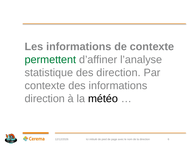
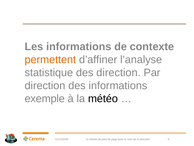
permettent colour: green -> orange (50, 59)
contexte: contexte -> direction (45, 85)
direction: direction -> exemple (45, 98)
